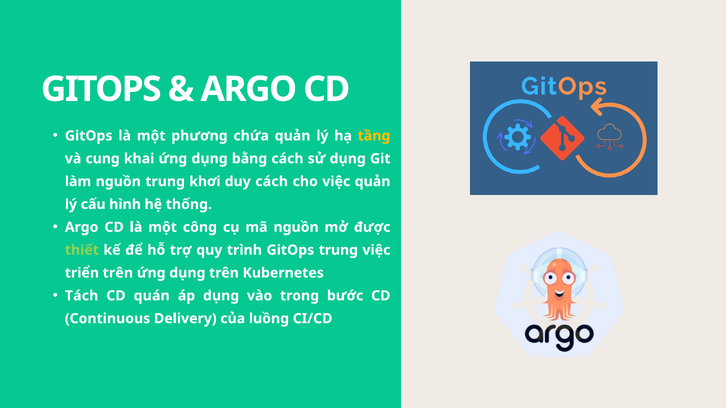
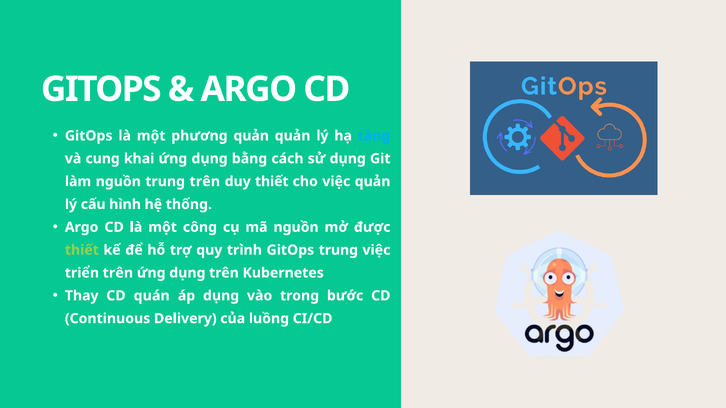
phương chứa: chứa -> quản (251, 136)
tầng colour: yellow -> light blue (374, 136)
trung khơi: khơi -> trên (205, 182)
duy cách: cách -> thiết (272, 182)
Tách: Tách -> Thay (82, 296)
